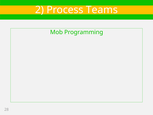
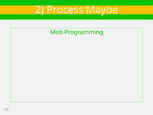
Teams: Teams -> Maybe (102, 10)
